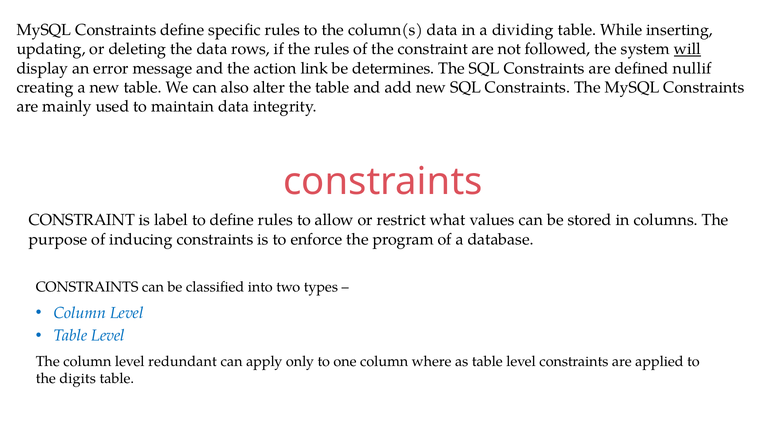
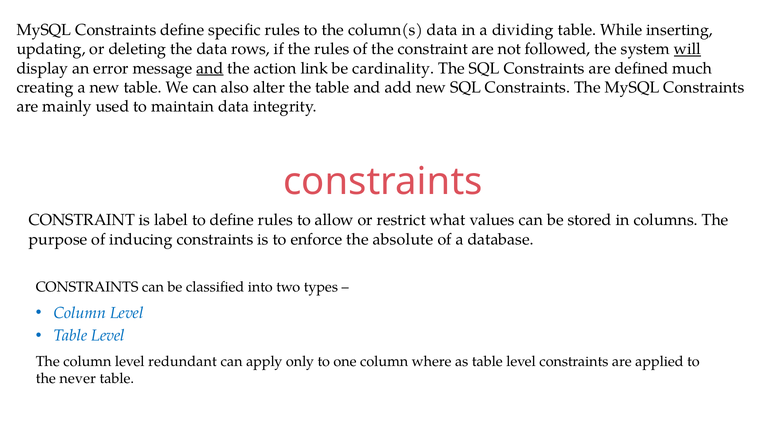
and underline: none -> present (210, 68)
determines: determines -> cardinality (393, 68)
nullif: nullif -> much (692, 68)
program: program -> absolute (403, 239)
digits: digits -> never (78, 379)
